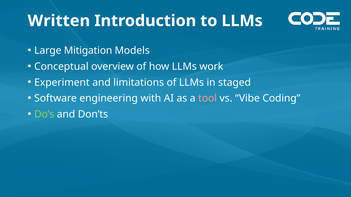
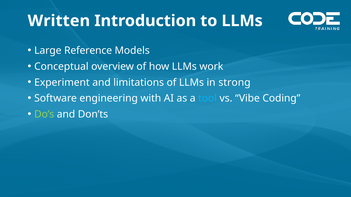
Mitigation: Mitigation -> Reference (88, 51)
staged: staged -> strong (234, 83)
tool colour: pink -> light blue (208, 99)
